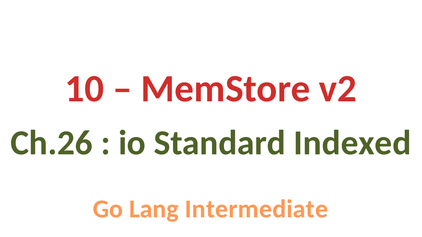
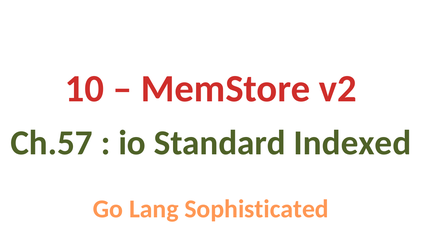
Ch.26: Ch.26 -> Ch.57 (52, 143)
Intermediate: Intermediate -> Sophisticated (257, 209)
